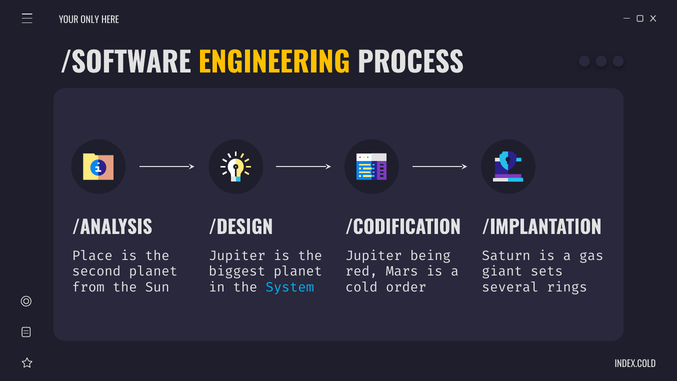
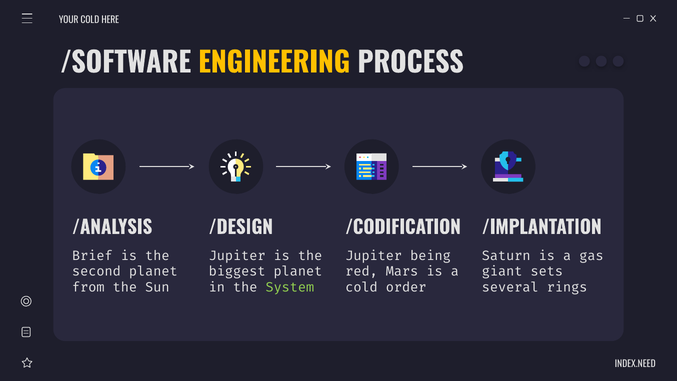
YOUR ONLY: ONLY -> COLD (90, 20)
Place: Place -> Brief (92, 256)
System colour: light blue -> light green (290, 287)
INDEX.COLD: INDEX.COLD -> INDEX.NEED (635, 364)
